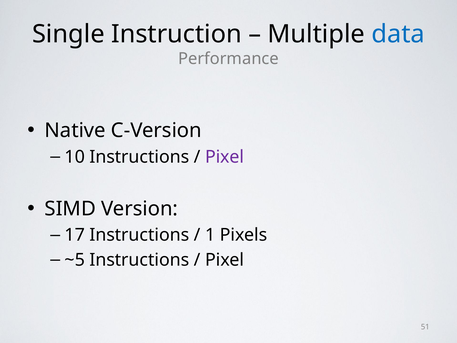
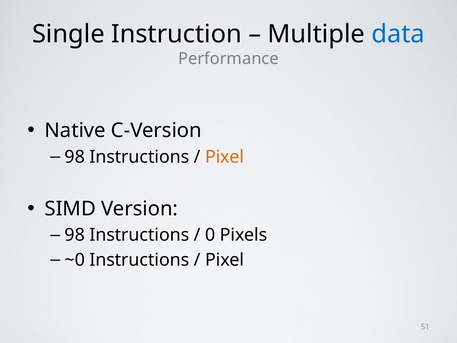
10: 10 -> 98 (75, 157)
Pixel colour: purple -> orange (225, 157)
17: 17 -> 98 (75, 235)
1: 1 -> 0 (210, 235)
~5: ~5 -> ~0 (75, 260)
